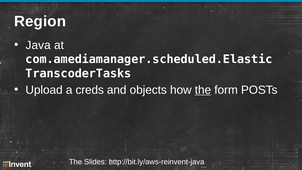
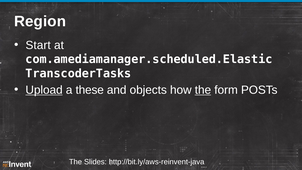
Java: Java -> Start (38, 45)
Upload underline: none -> present (44, 90)
creds: creds -> these (90, 90)
